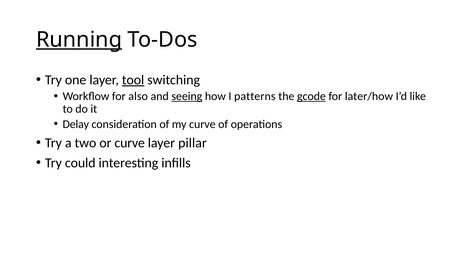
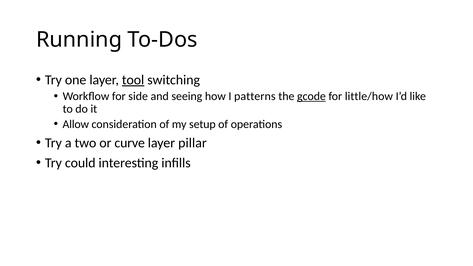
Running underline: present -> none (79, 40)
also: also -> side (138, 96)
seeing underline: present -> none (187, 96)
later/how: later/how -> little/how (369, 96)
Delay: Delay -> Allow (76, 124)
my curve: curve -> setup (202, 124)
